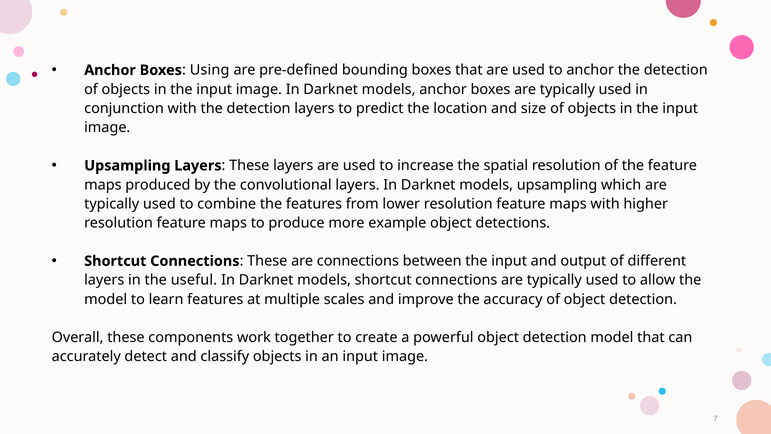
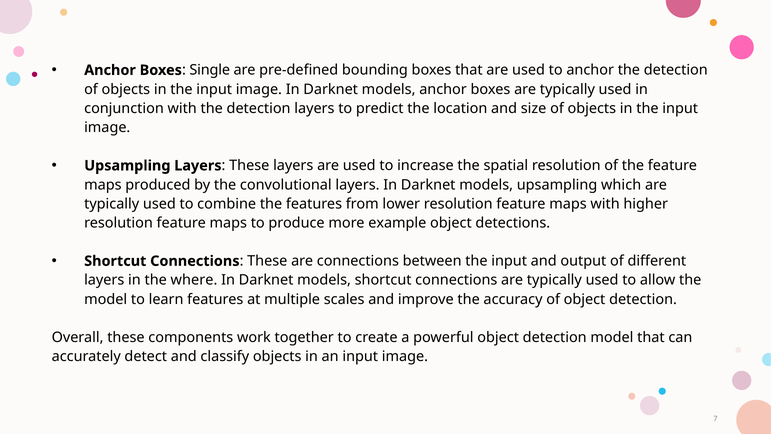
Using: Using -> Single (210, 70)
useful: useful -> where (194, 280)
